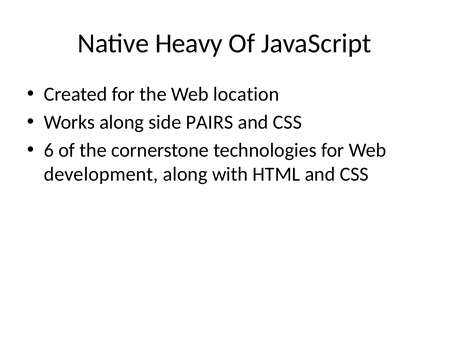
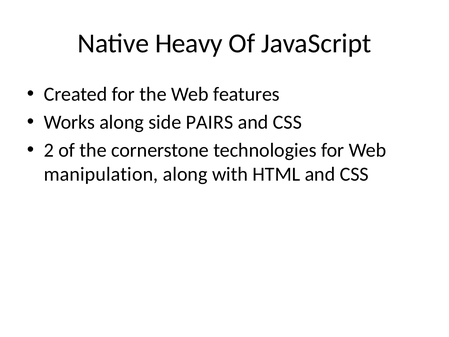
location: location -> features (246, 94)
6: 6 -> 2 (49, 150)
development: development -> manipulation (101, 174)
